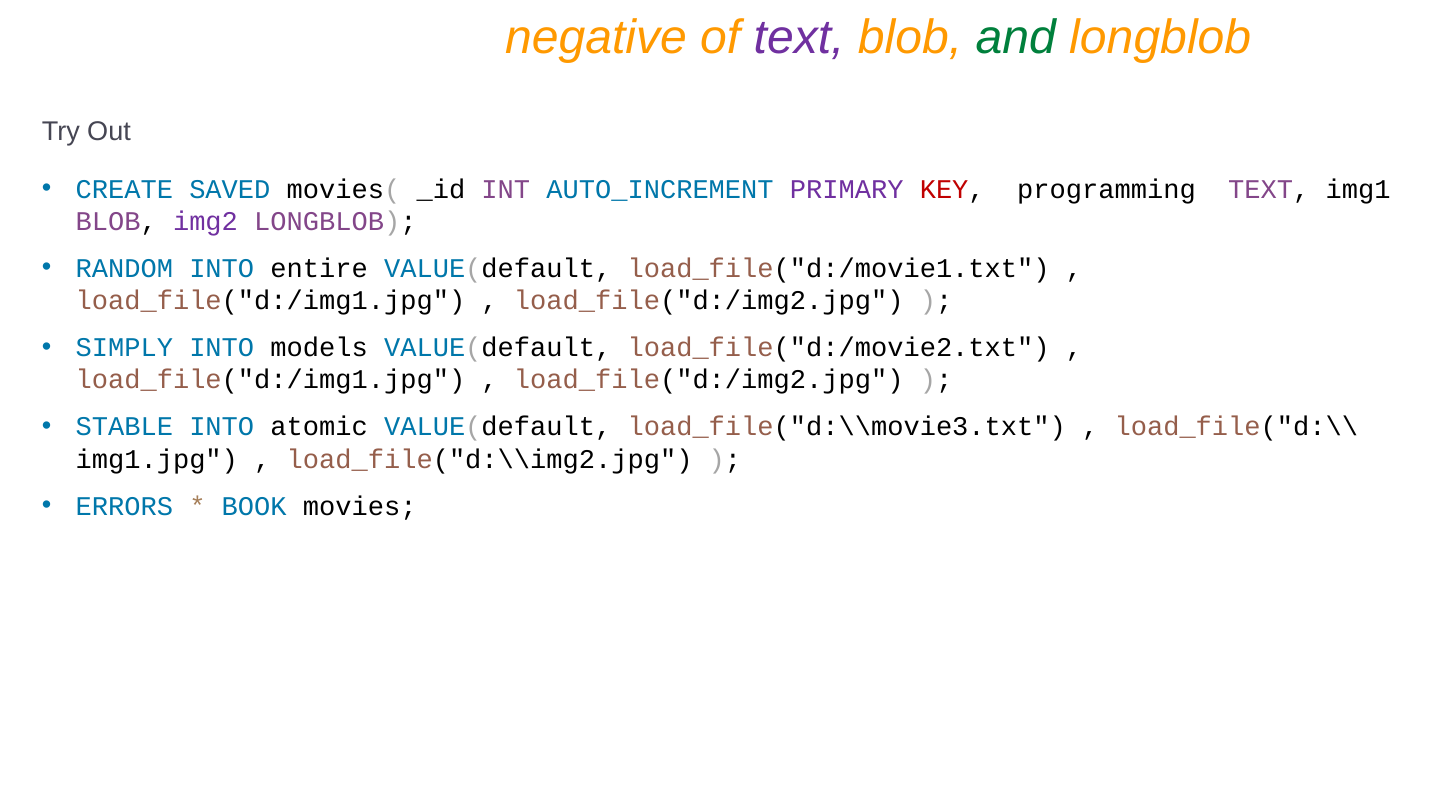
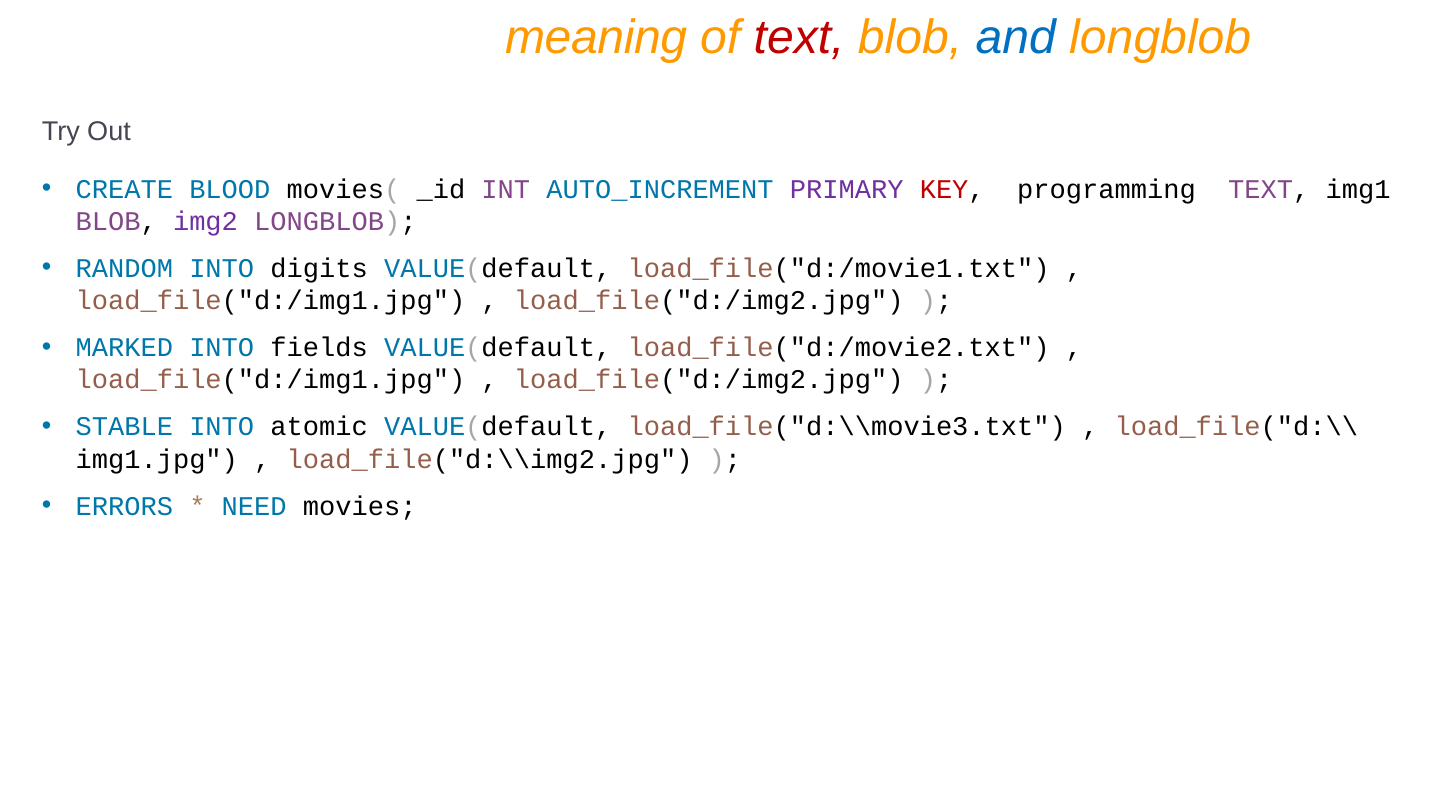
negative: negative -> meaning (596, 38)
text colour: purple -> red (799, 38)
and colour: green -> blue (1016, 38)
SAVED: SAVED -> BLOOD (230, 189)
entire: entire -> digits (319, 269)
SIMPLY: SIMPLY -> MARKED (124, 348)
models: models -> fields (319, 348)
BOOK: BOOK -> NEED (254, 507)
